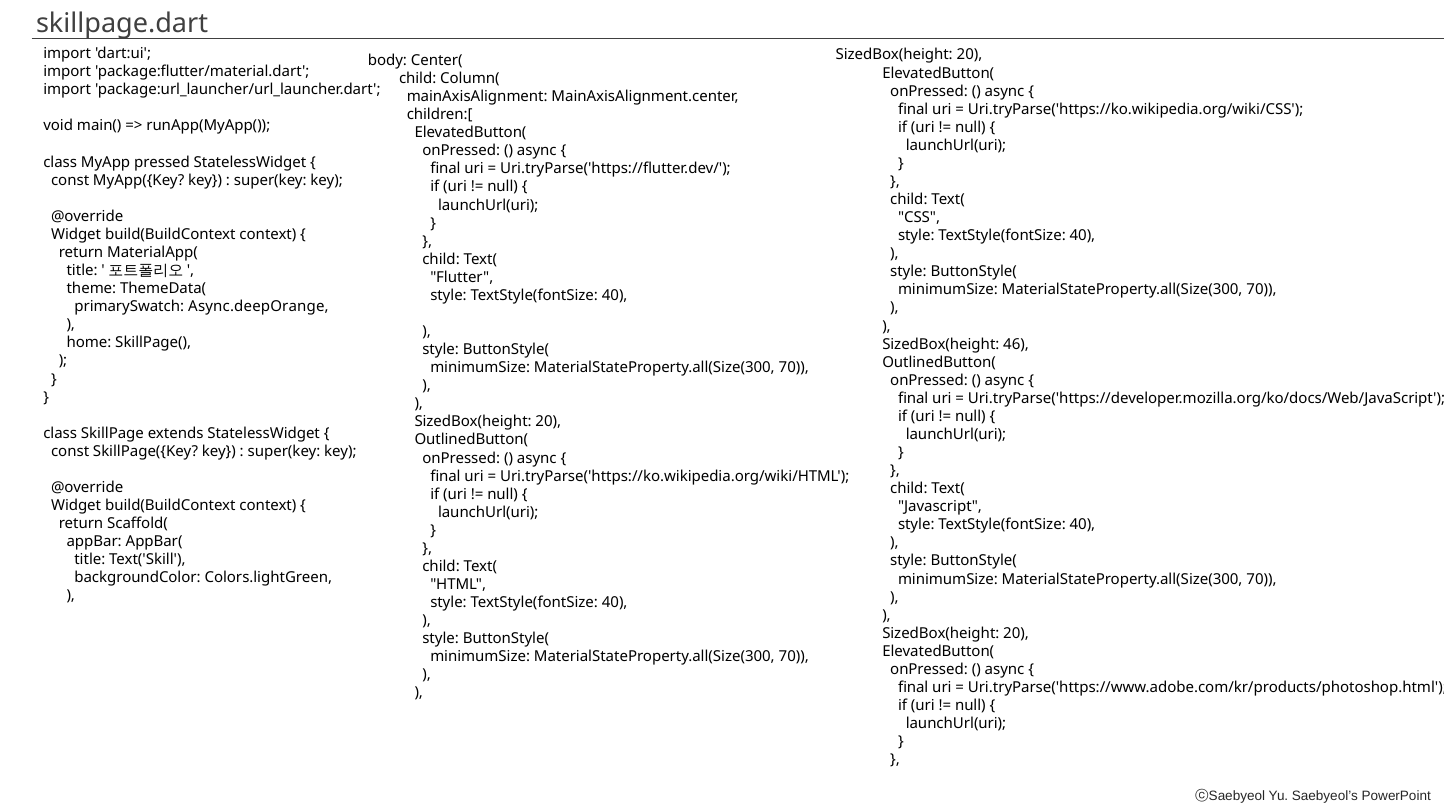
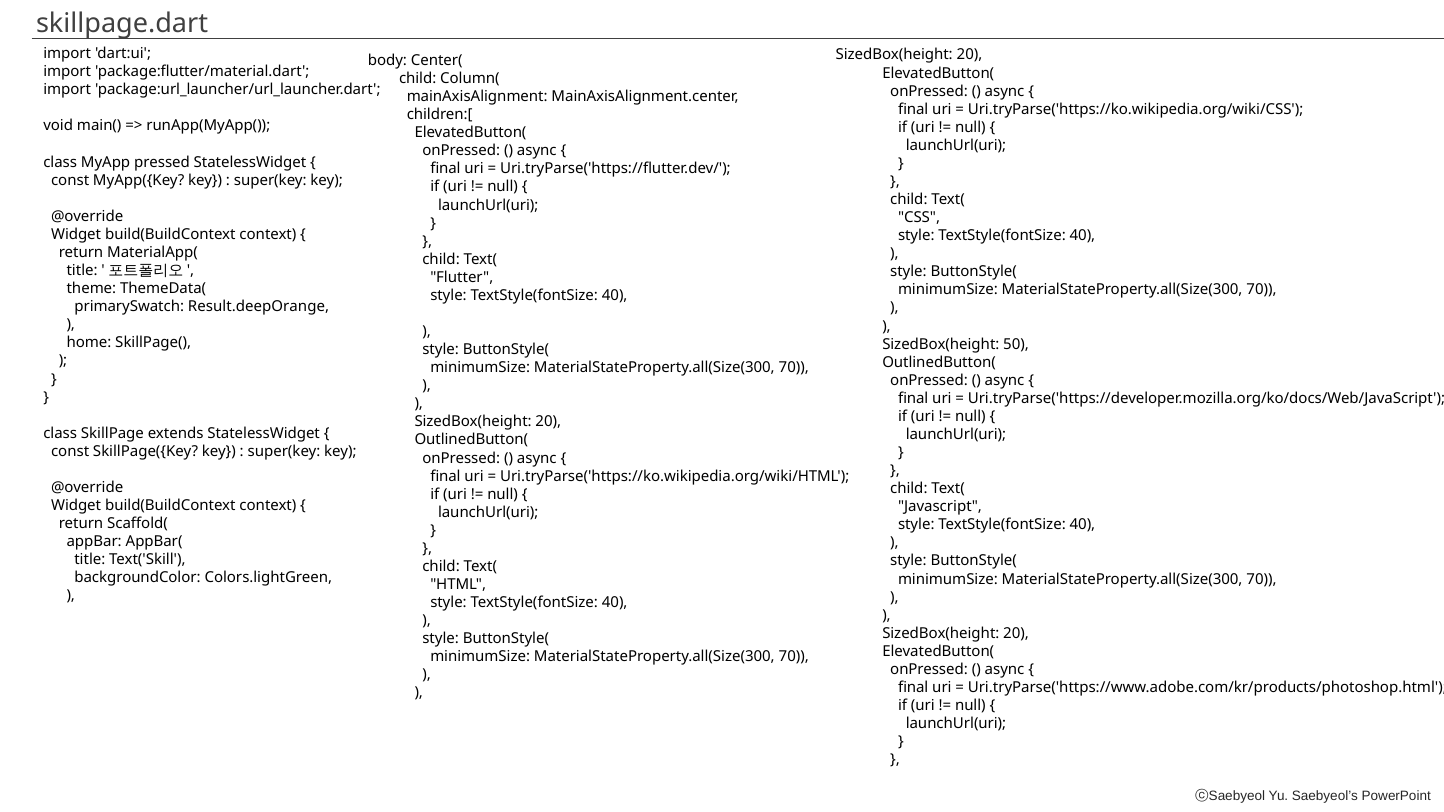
Async.deepOrange: Async.deepOrange -> Result.deepOrange (259, 307)
46: 46 -> 50 (1016, 344)
